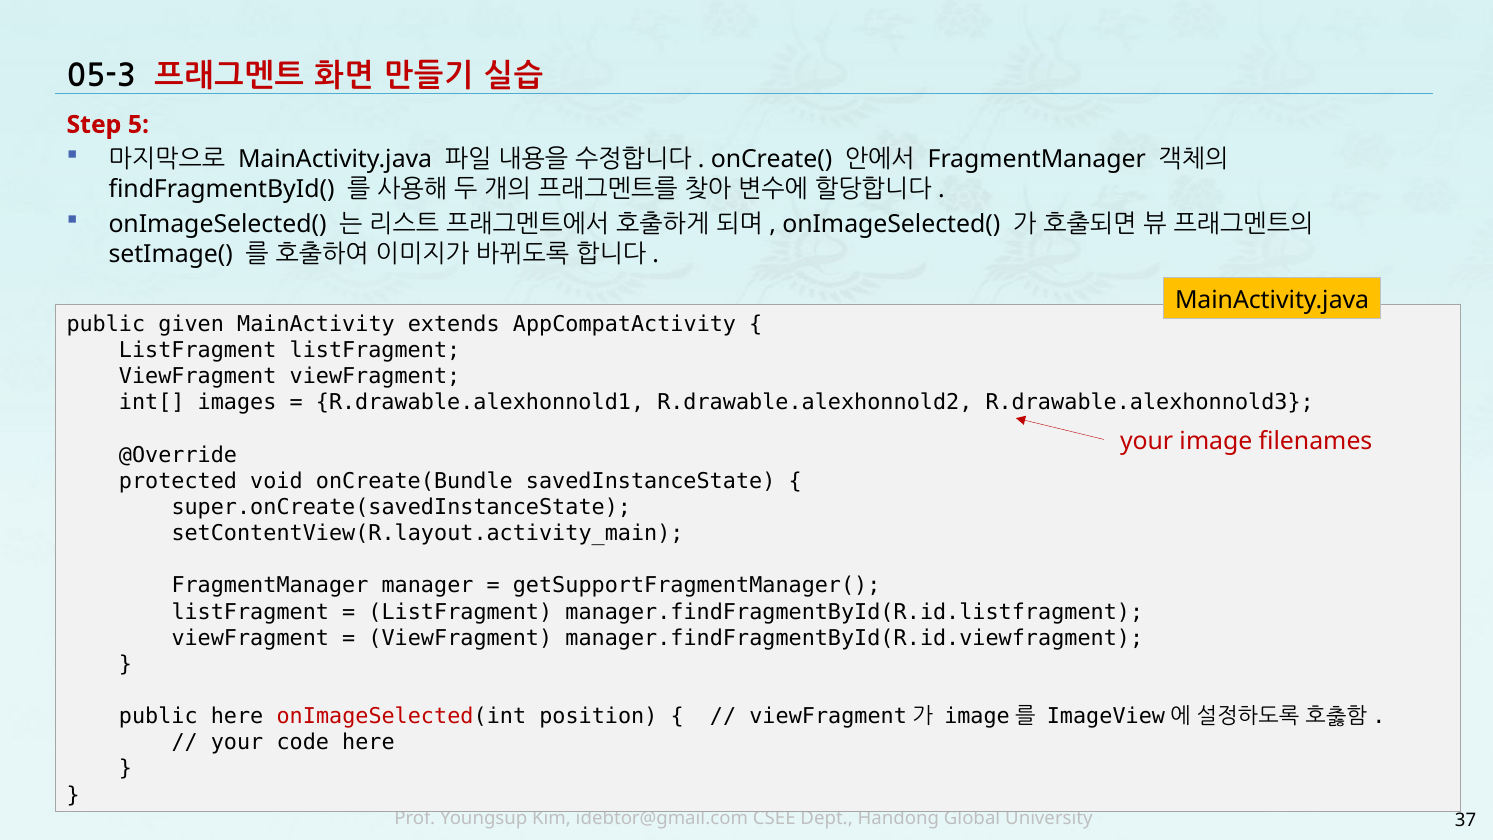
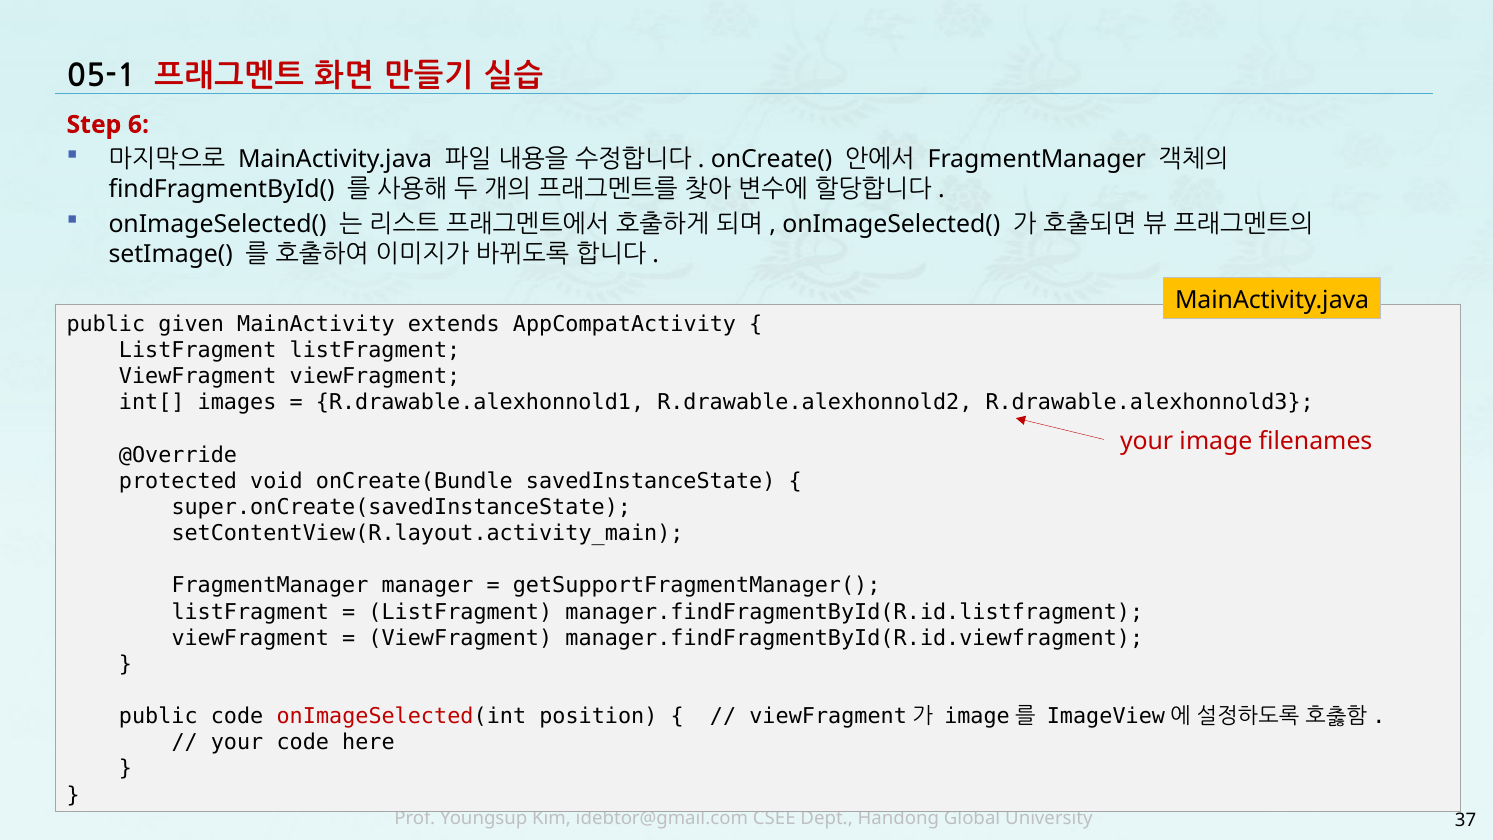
05-3: 05-3 -> 05-1 (101, 77)
5: 5 -> 6 (138, 125)
public here: here -> code (237, 716)
